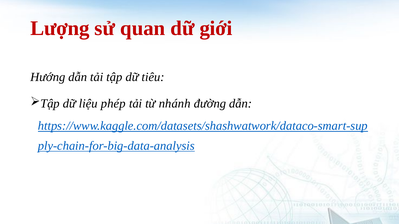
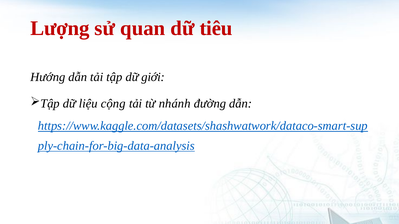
giới: giới -> tiêu (216, 28)
tiêu: tiêu -> giới (153, 77)
phép: phép -> cộng (113, 104)
